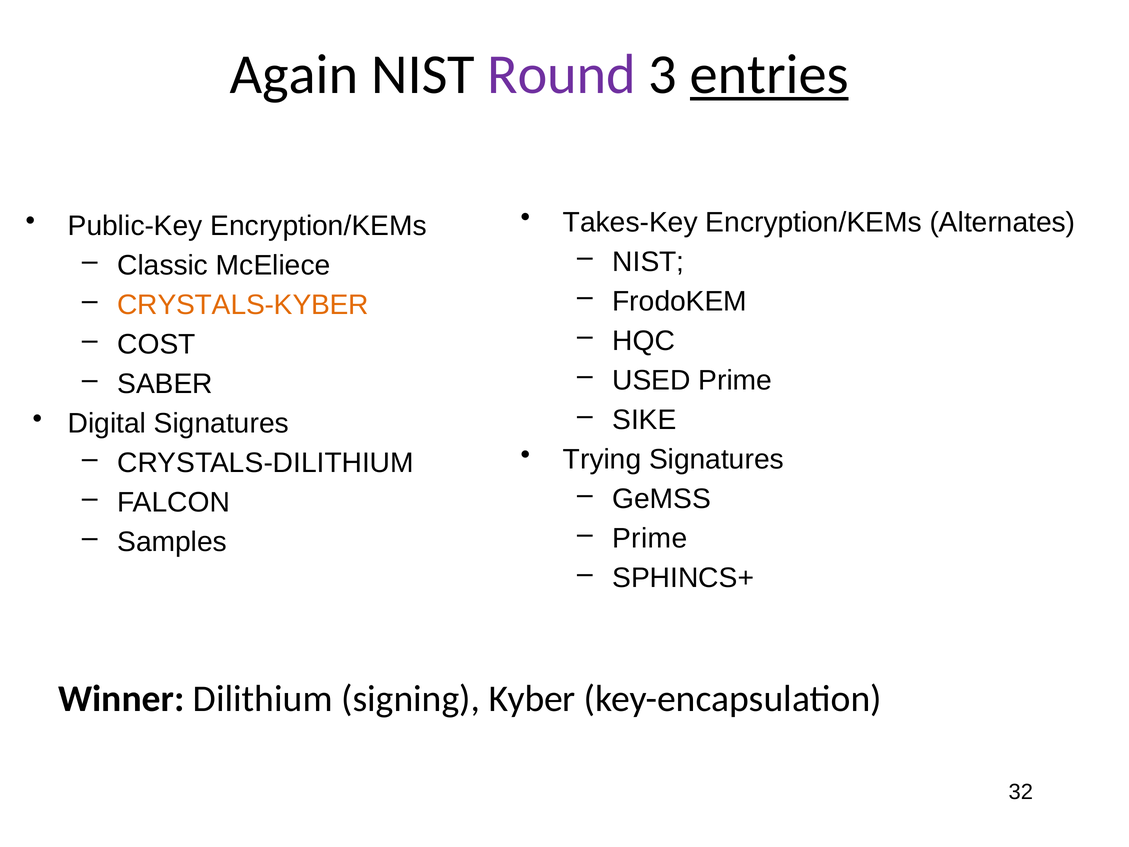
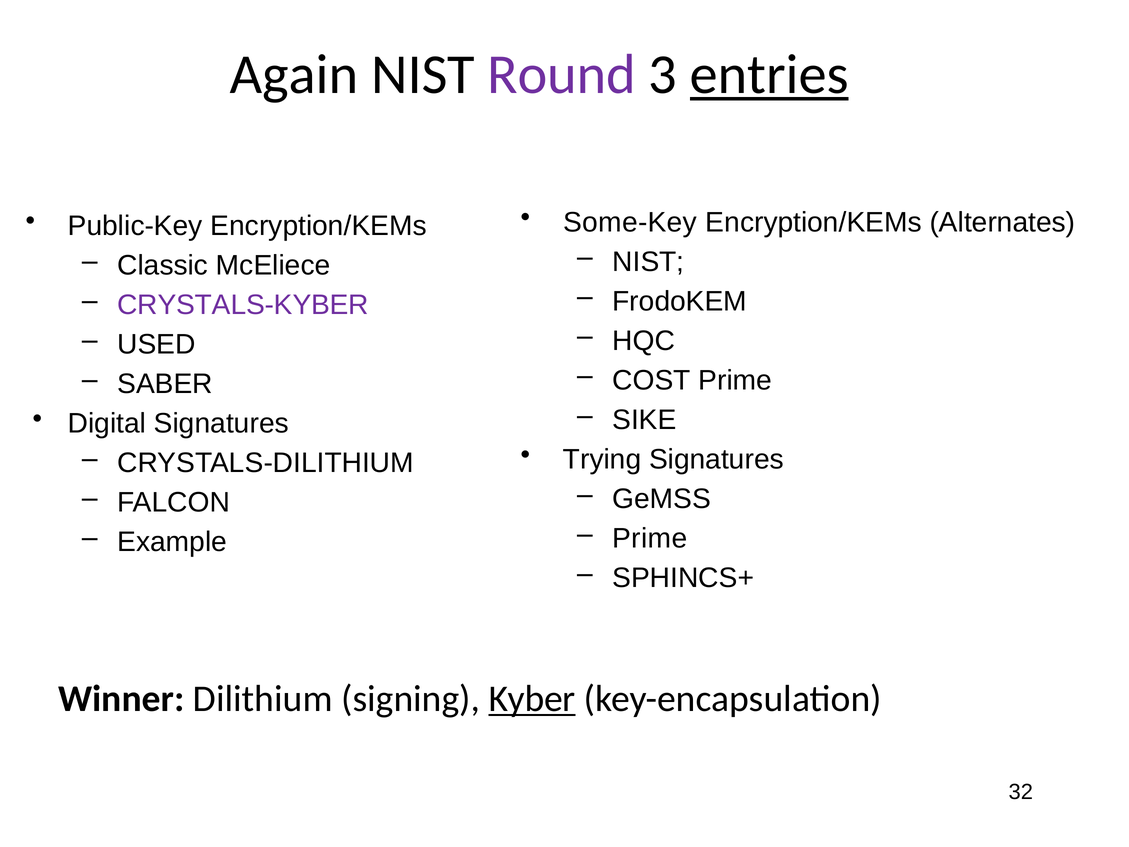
Takes-Key: Takes-Key -> Some-Key (630, 222)
CRYSTALS-KYBER colour: orange -> purple (243, 305)
COST: COST -> USED (156, 344)
USED: USED -> COST (651, 380)
Samples: Samples -> Example (172, 542)
Kyber underline: none -> present (532, 699)
